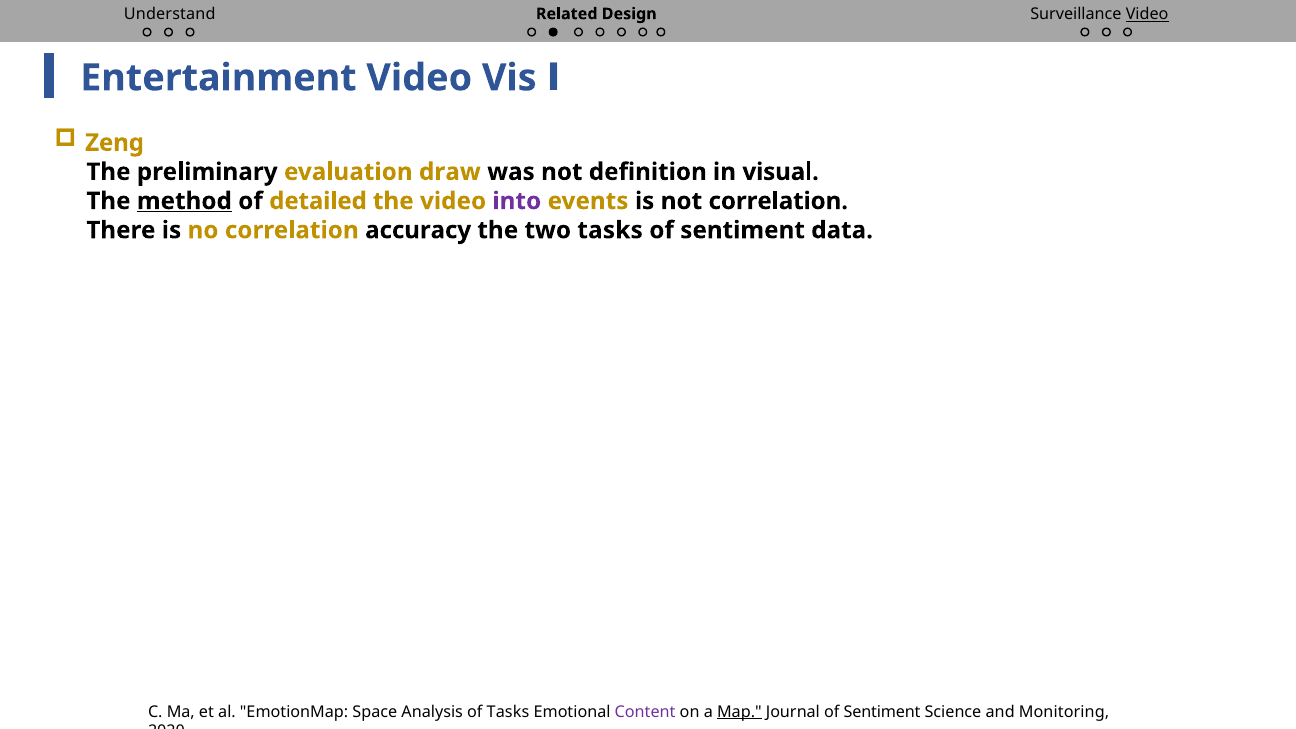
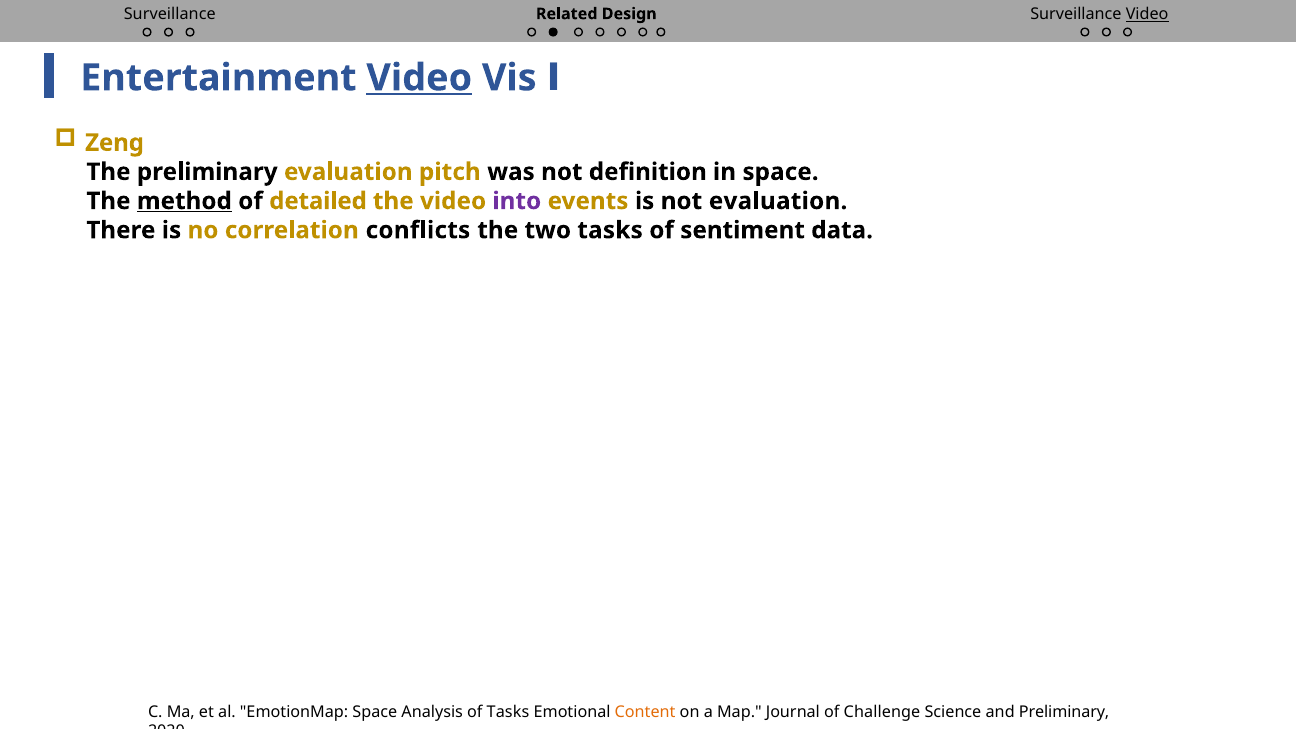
Understand: Understand -> Surveillance (170, 14)
Video underline: none -> present (419, 78)
draw: draw -> pitch (450, 172)
in visual: visual -> space (781, 172)
not correlation: correlation -> evaluation (778, 201)
accuracy: accuracy -> conflicts (418, 230)
Content colour: purple -> orange (645, 712)
Map underline: present -> none (739, 712)
Journal of Sentiment: Sentiment -> Challenge (882, 712)
and Monitoring: Monitoring -> Preliminary (1064, 712)
